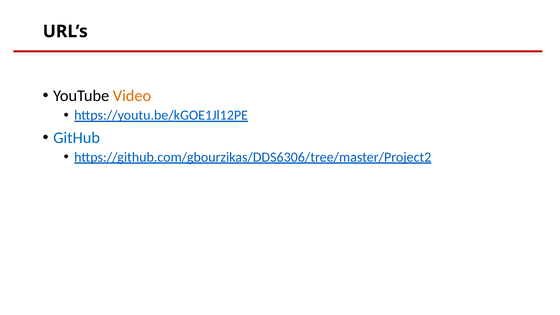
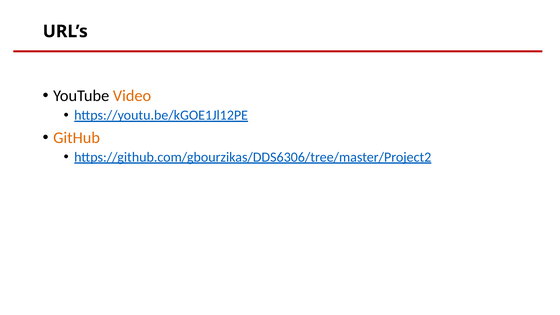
GitHub colour: blue -> orange (77, 138)
